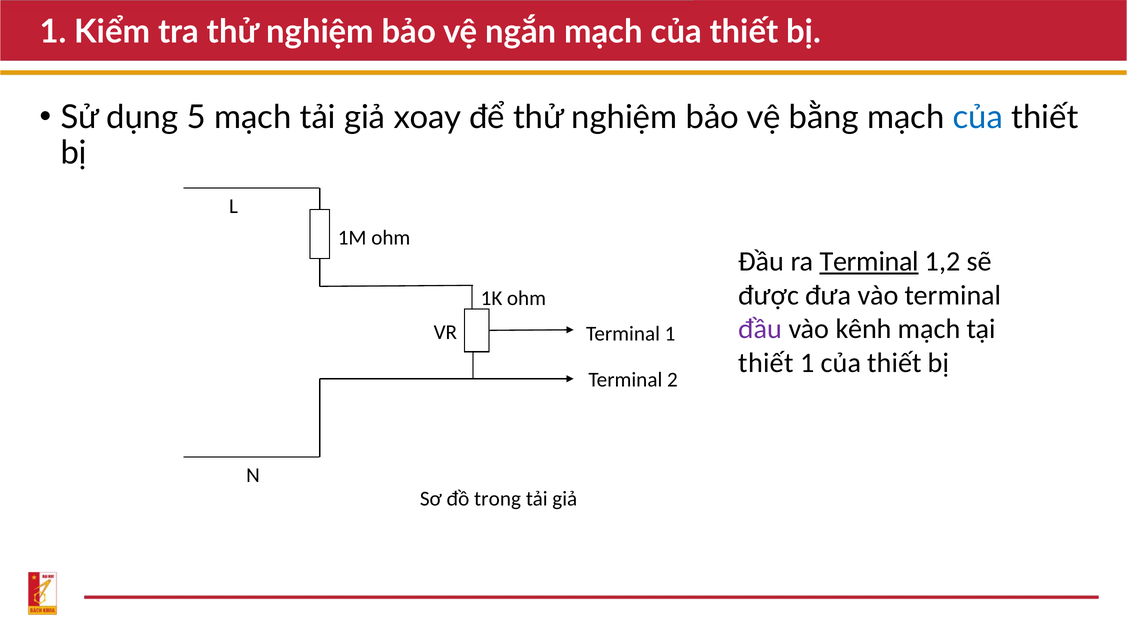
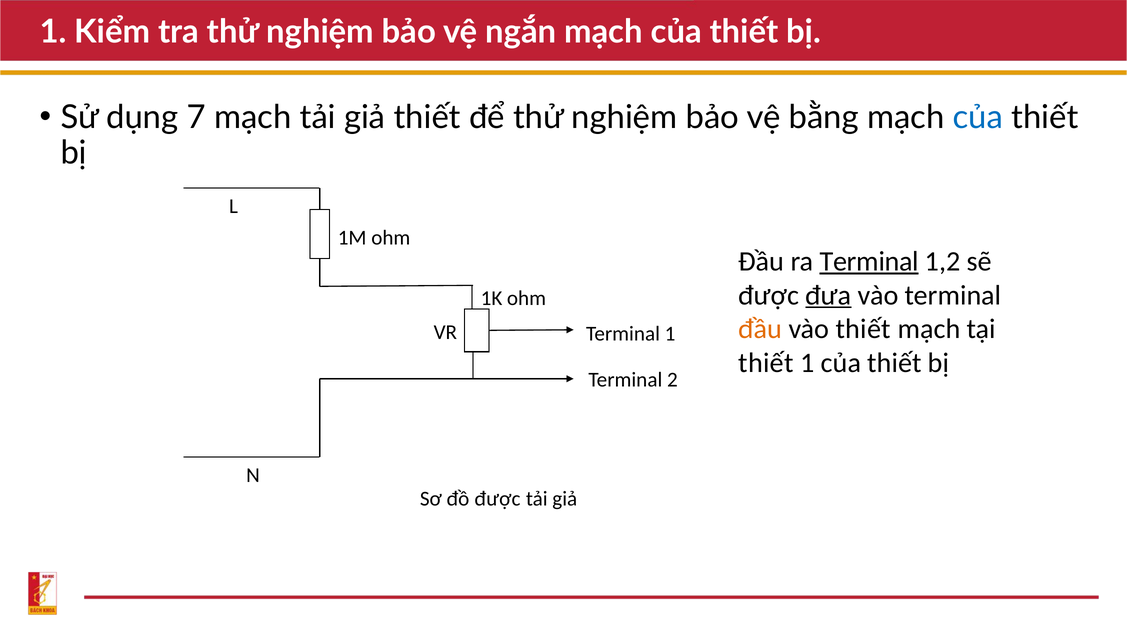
5: 5 -> 7 (196, 117)
giả xoay: xoay -> thiết (427, 117)
đưa underline: none -> present (828, 295)
đầu colour: purple -> orange (760, 329)
vào kênh: kênh -> thiết (863, 329)
đồ trong: trong -> được (497, 498)
